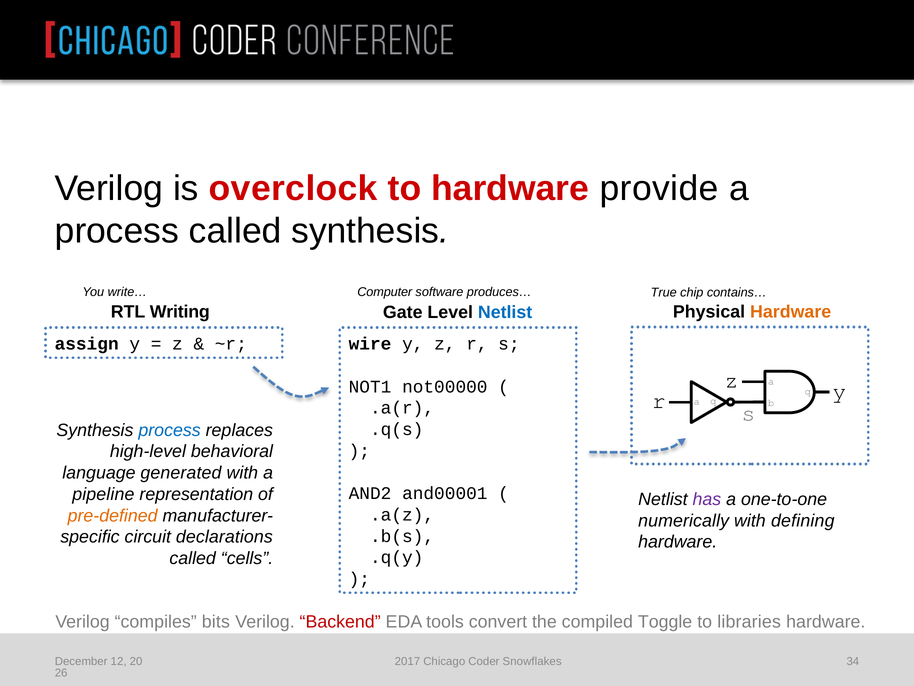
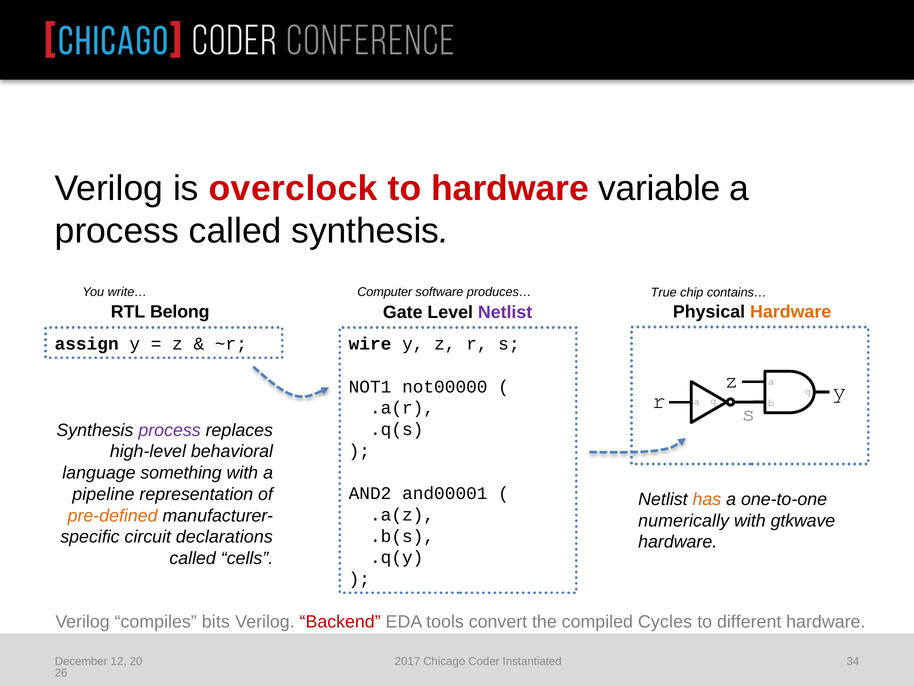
provide: provide -> variable (659, 188)
Writing: Writing -> Belong (180, 312)
Netlist colour: blue -> purple (505, 312)
process colour: blue -> purple (170, 430)
generated: generated -> something (181, 473)
has colour: purple -> orange (707, 499)
defining: defining -> gtkwave (803, 520)
Toggle: Toggle -> Cycles (665, 621)
libraries: libraries -> different (749, 621)
Snowflakes: Snowflakes -> Instantiated (532, 661)
